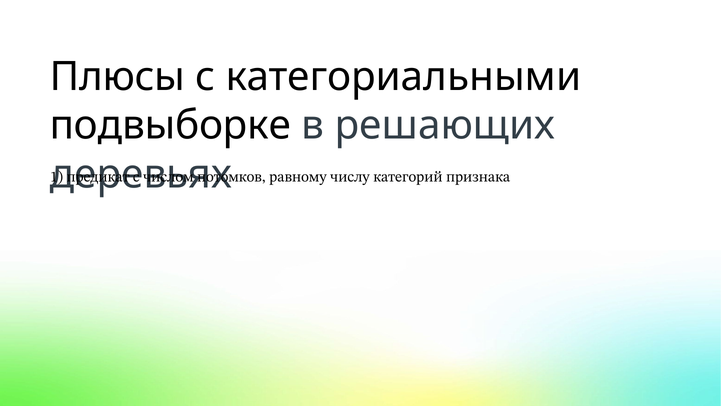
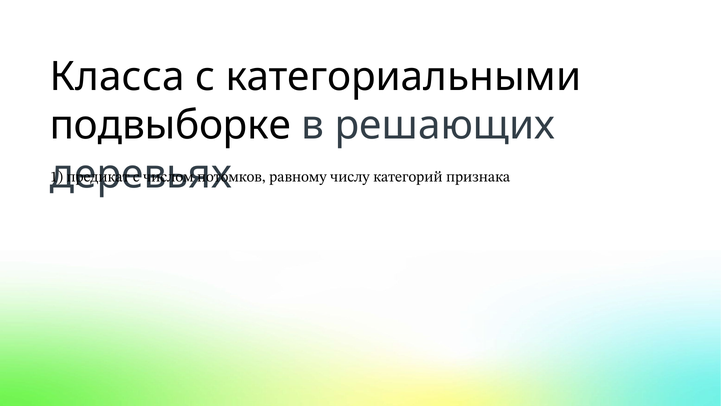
Плюсы: Плюсы -> Класса (117, 77)
